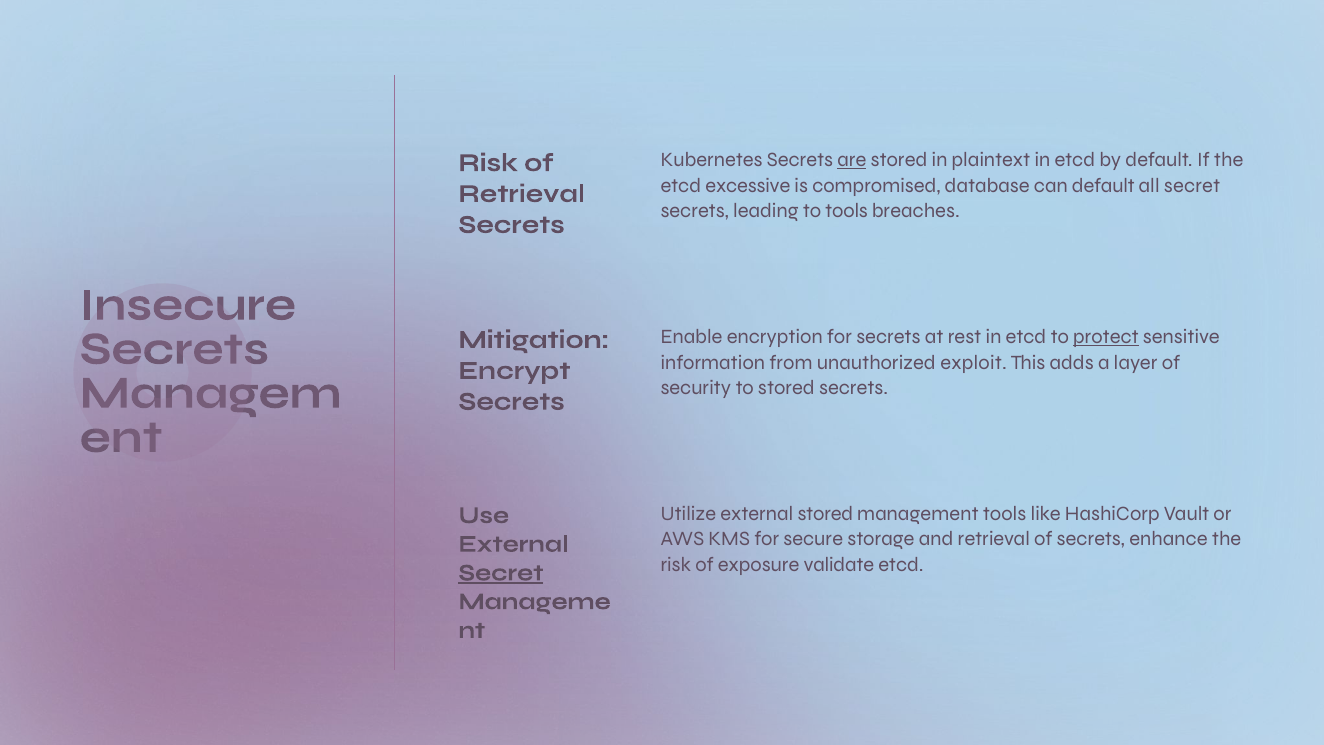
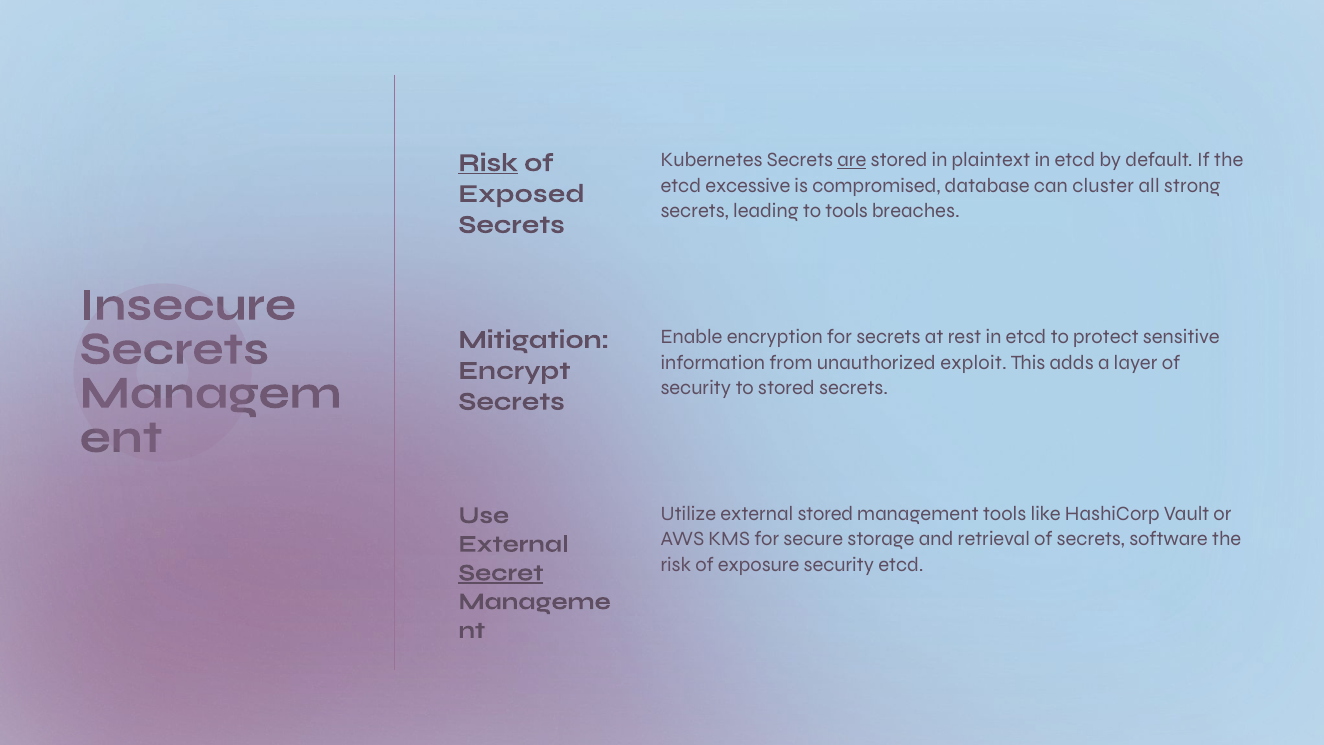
Risk underline: none -> present (488, 162)
can default: default -> cluster (1103, 185)
all secret: secret -> strong (1192, 185)
Retrieval: Retrieval -> Exposed (522, 193)
protect underline: present -> none (1106, 337)
enhance: enhance -> software (1169, 539)
exposure validate: validate -> security (839, 565)
